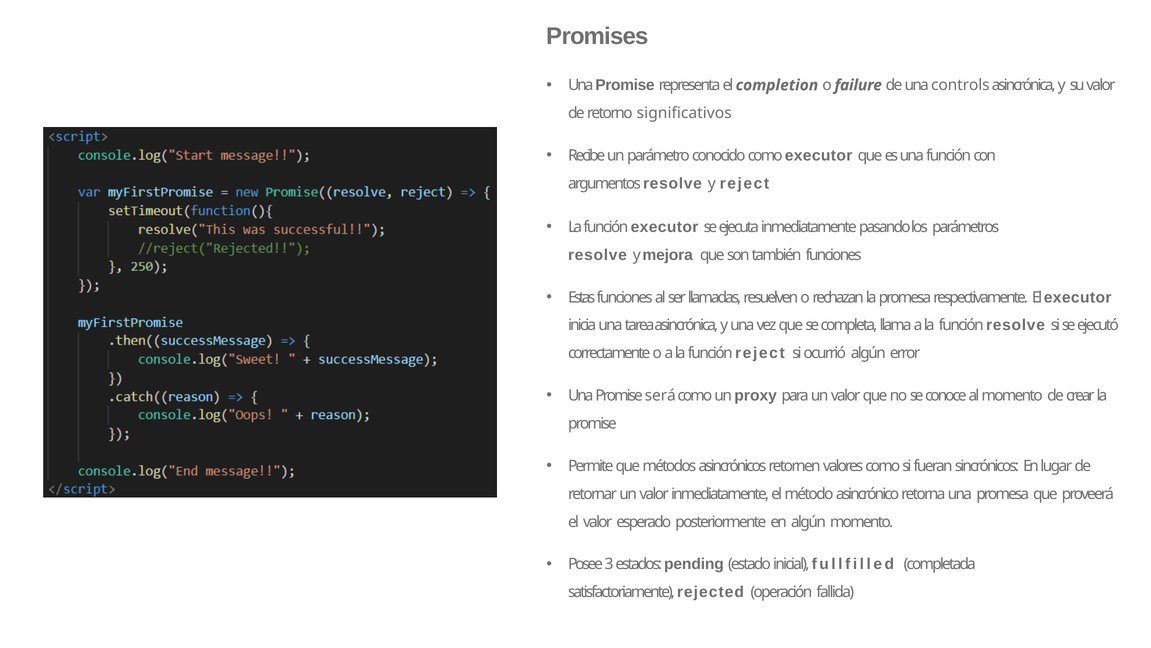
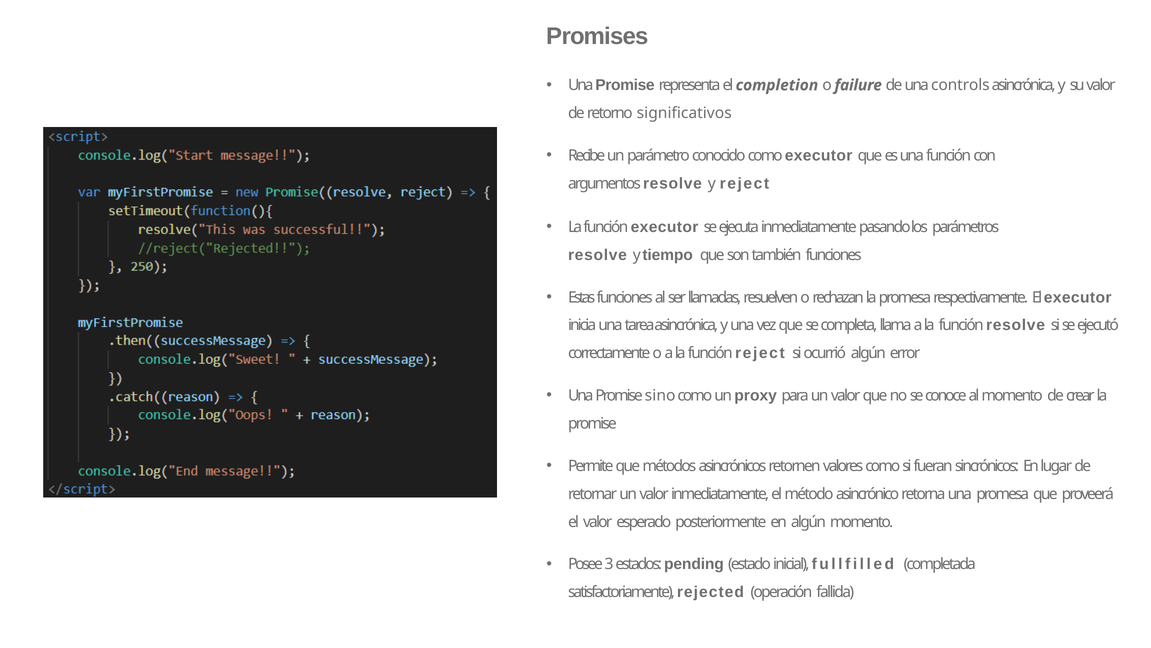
mejora: mejora -> tiempo (668, 255)
será: será -> sino (660, 395)
